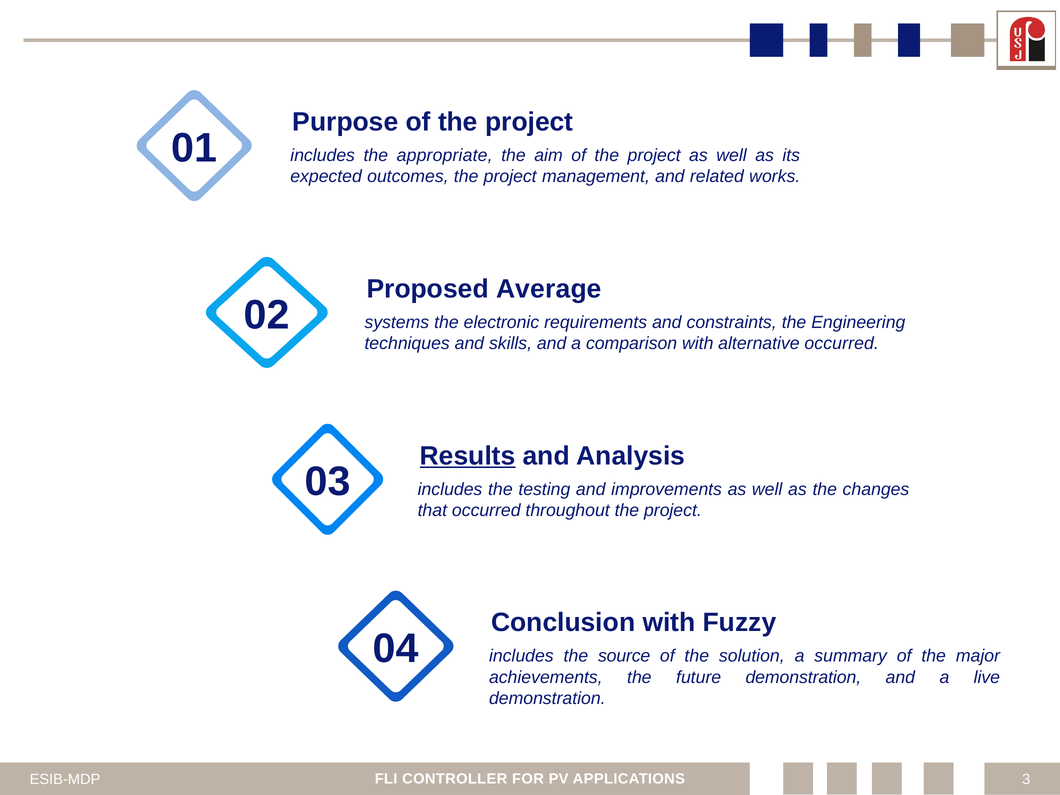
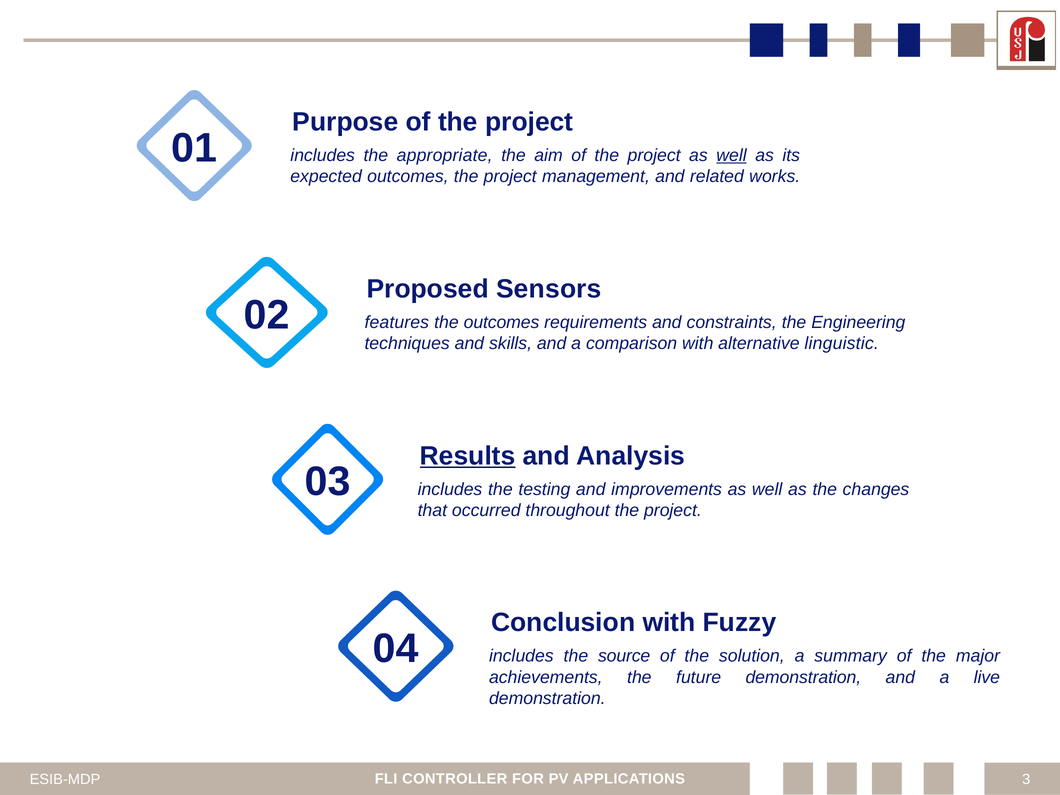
well underline: none -> present (732, 155)
Average: Average -> Sensors (549, 289)
systems: systems -> features (397, 322)
the electronic: electronic -> outcomes (502, 322)
alternative occurred: occurred -> linguistic (842, 344)
